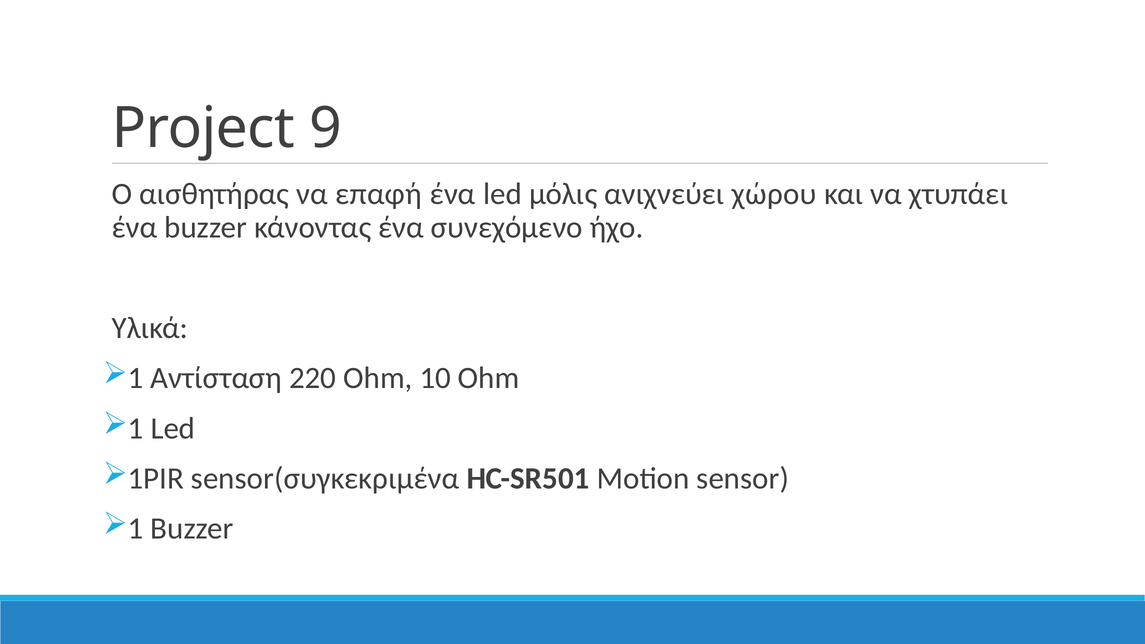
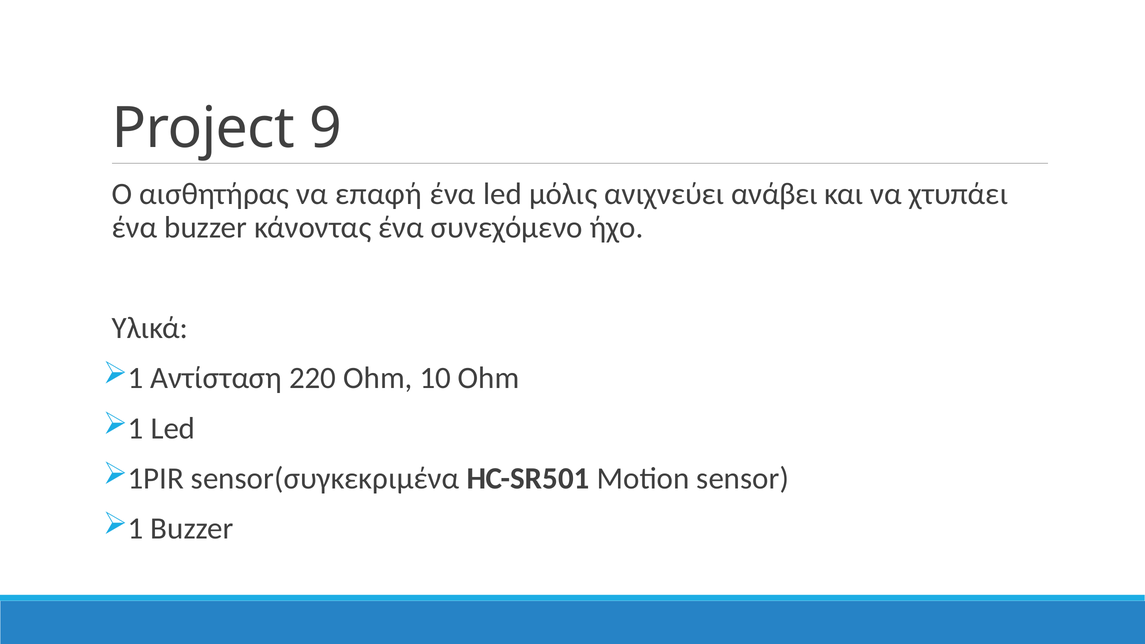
χώρου: χώρου -> ανάβει (774, 194)
